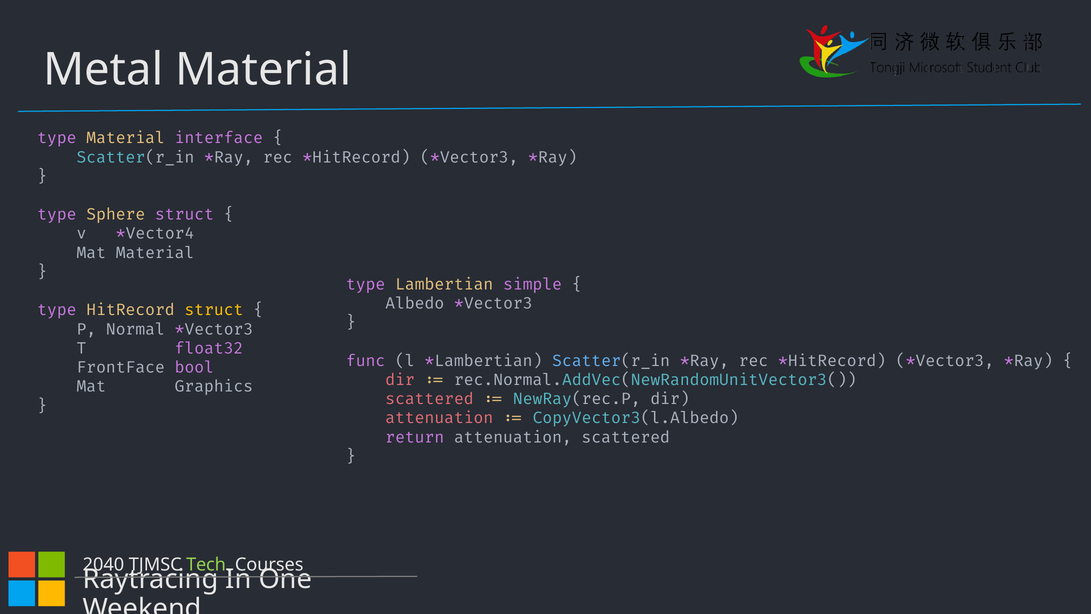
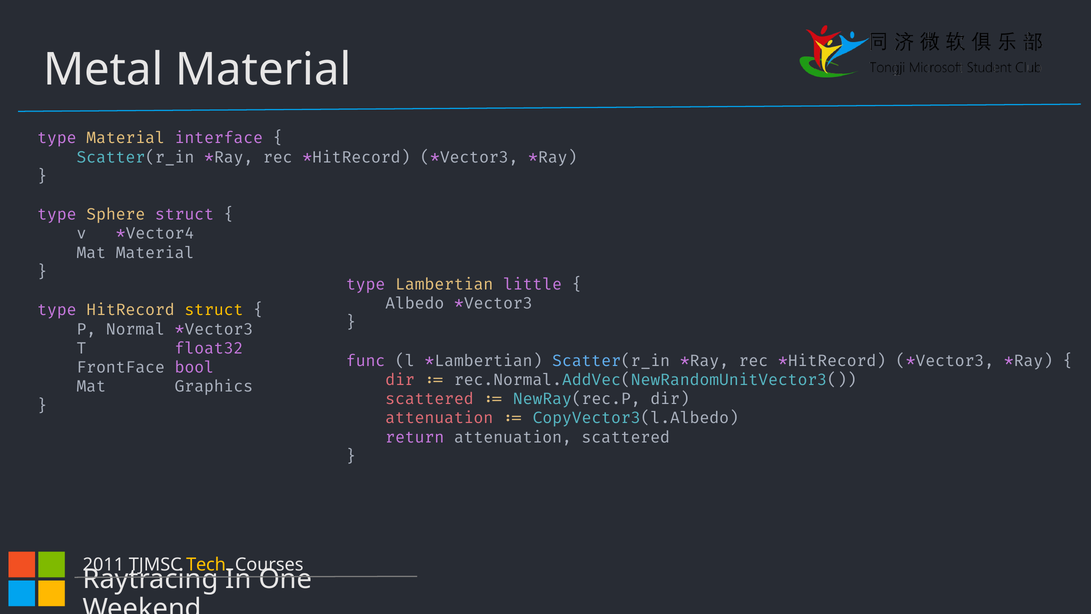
simple: simple -> little (533, 284)
2040: 2040 -> 2011 (103, 564)
Tech colour: light green -> yellow (208, 564)
